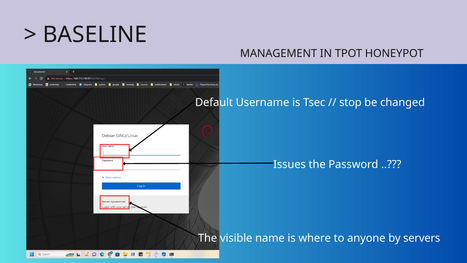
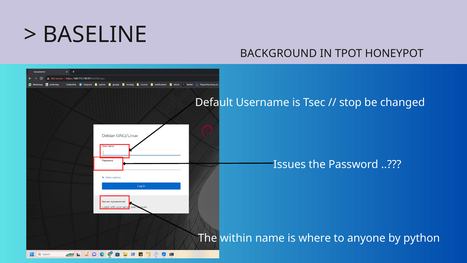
MANAGEMENT: MANAGEMENT -> BACKGROUND (278, 53)
visible: visible -> within (236, 238)
servers: servers -> python (422, 238)
